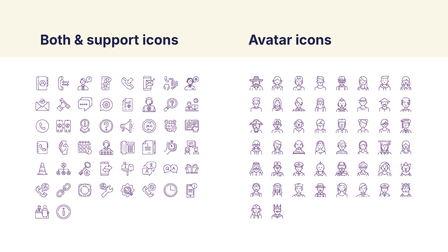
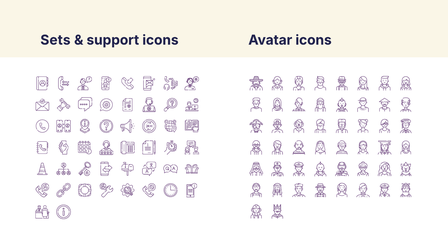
Both: Both -> Sets (55, 40)
